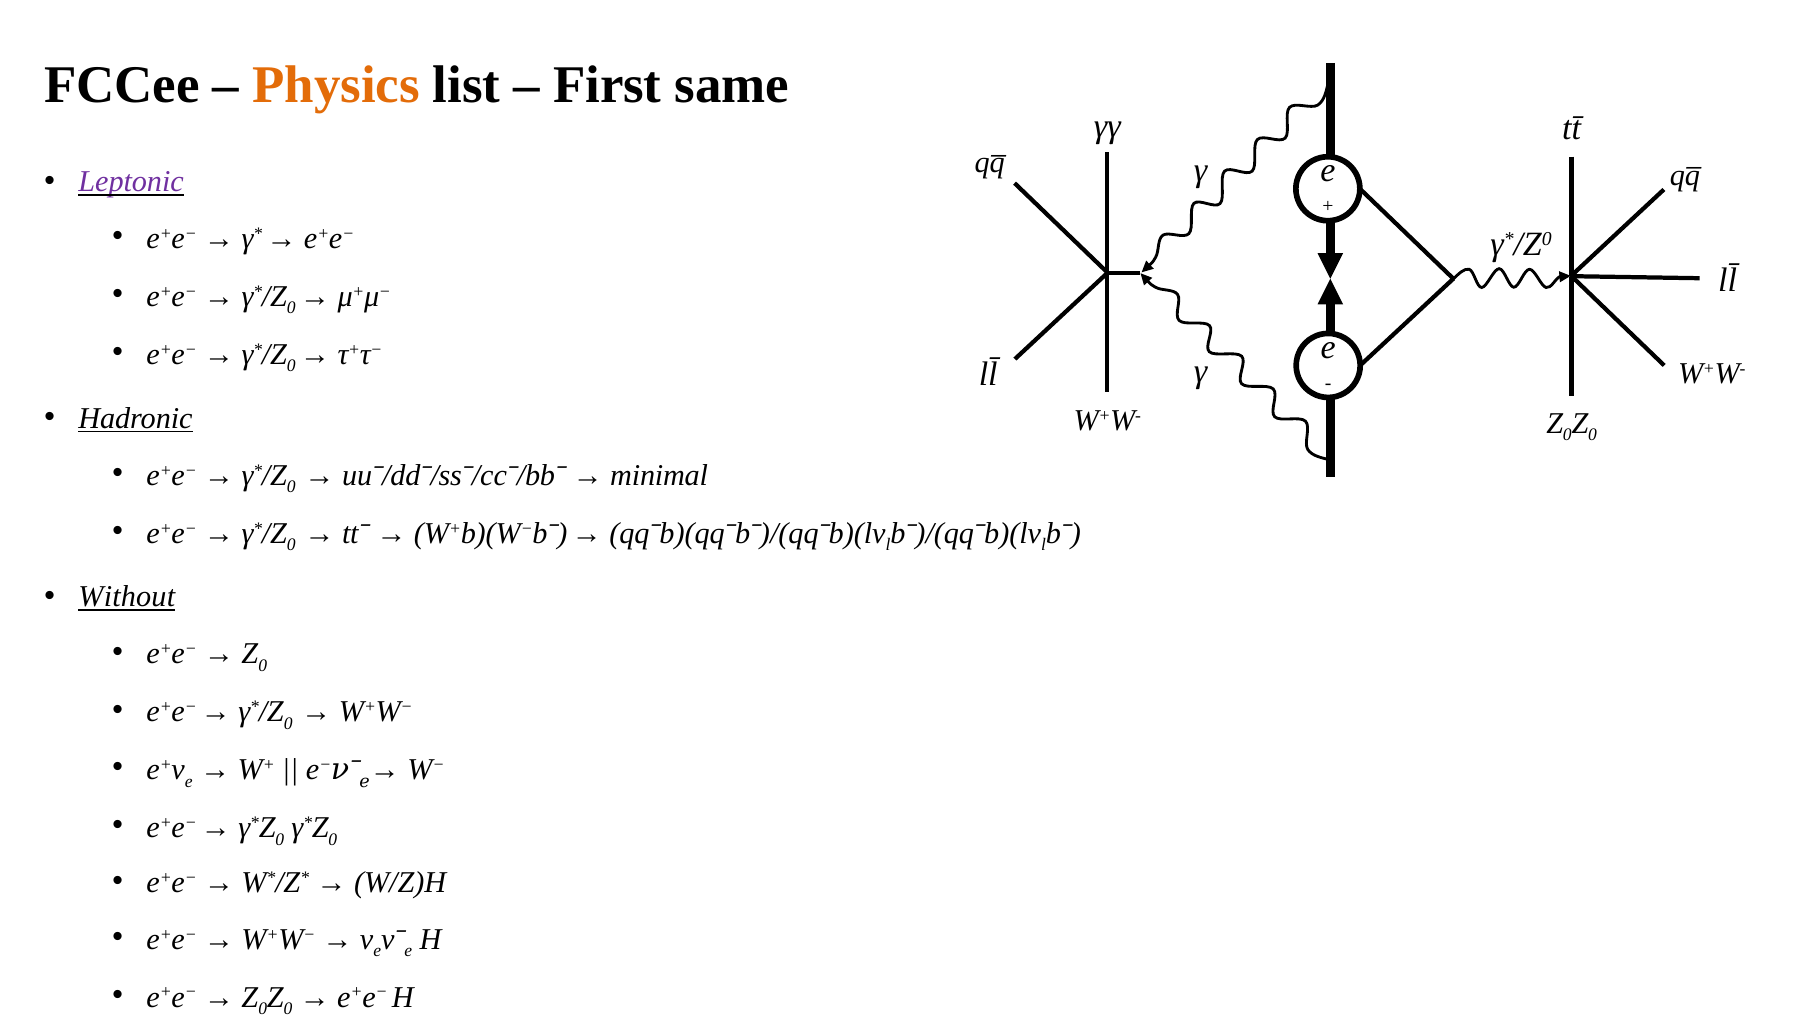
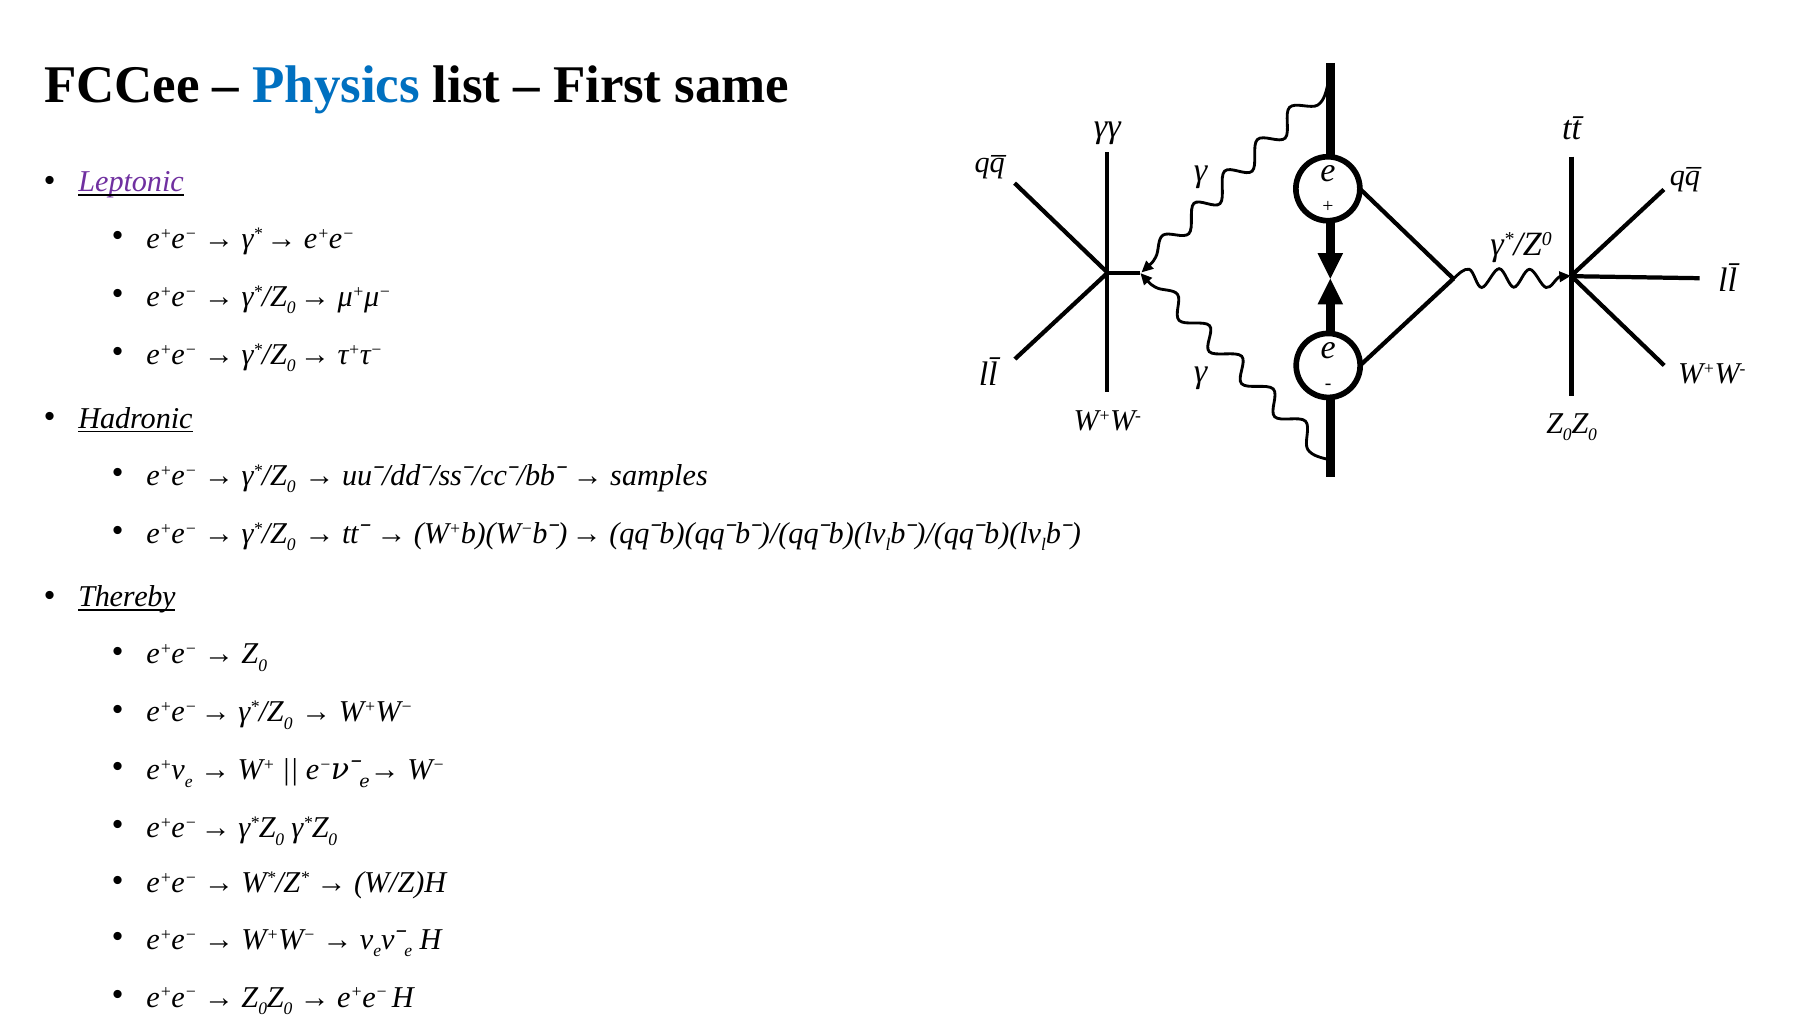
Physics colour: orange -> blue (336, 85)
minimal: minimal -> samples (659, 475)
Without: Without -> Thereby (127, 597)
